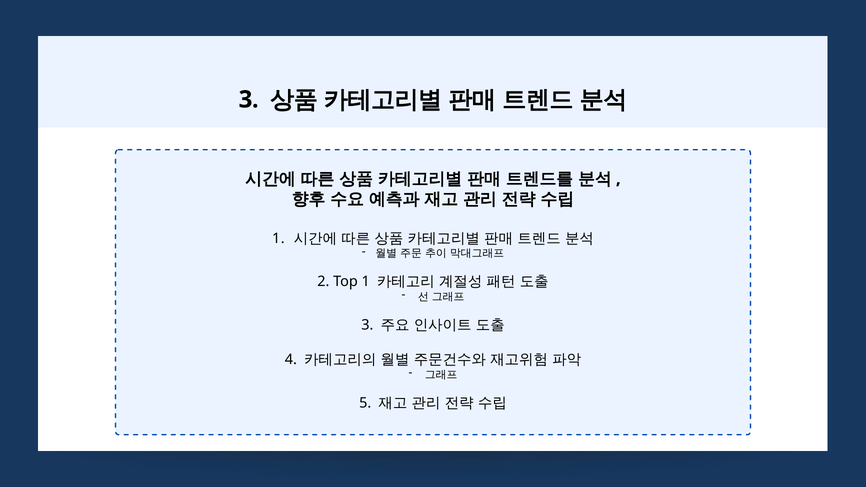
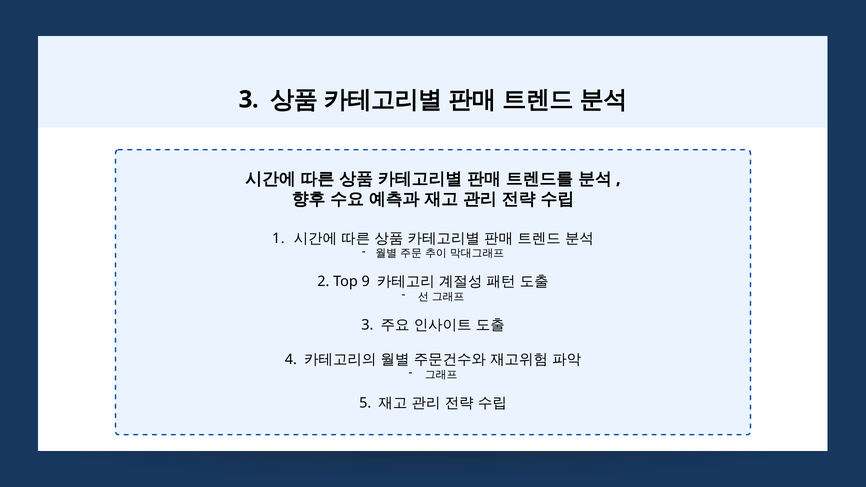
Top 1: 1 -> 9 (366, 282)
